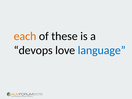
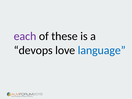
each colour: orange -> purple (25, 36)
